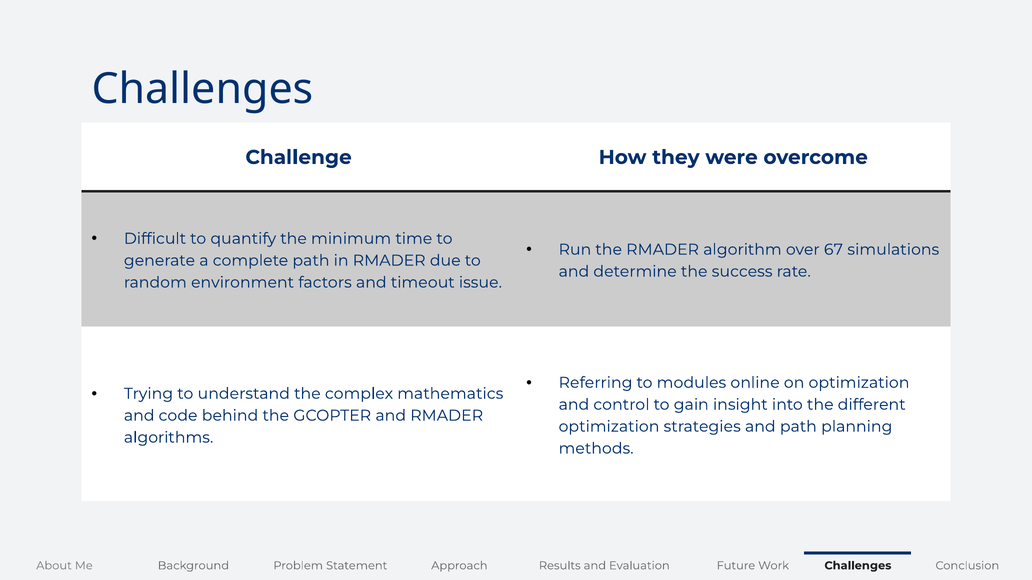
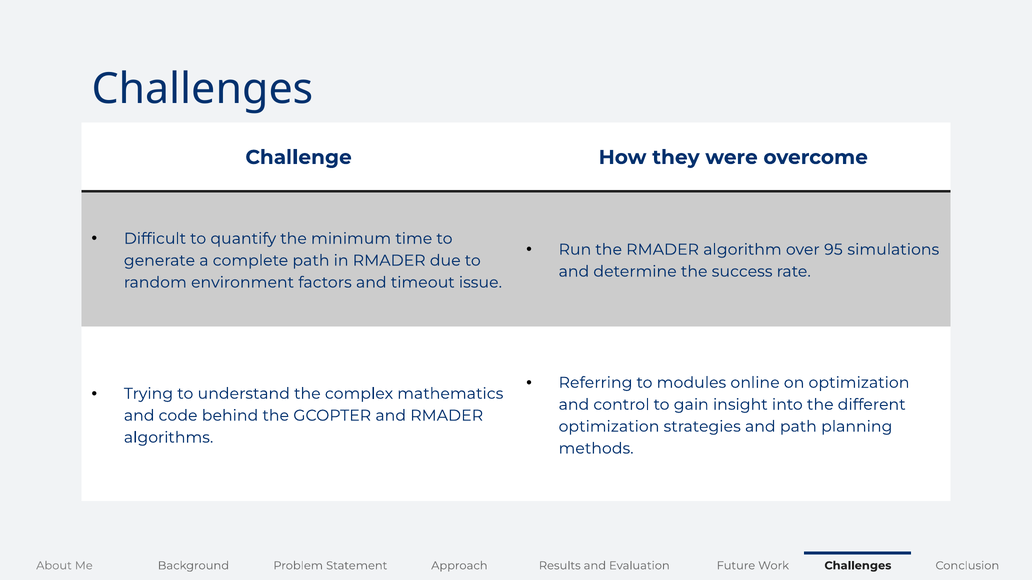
67: 67 -> 95 (833, 250)
